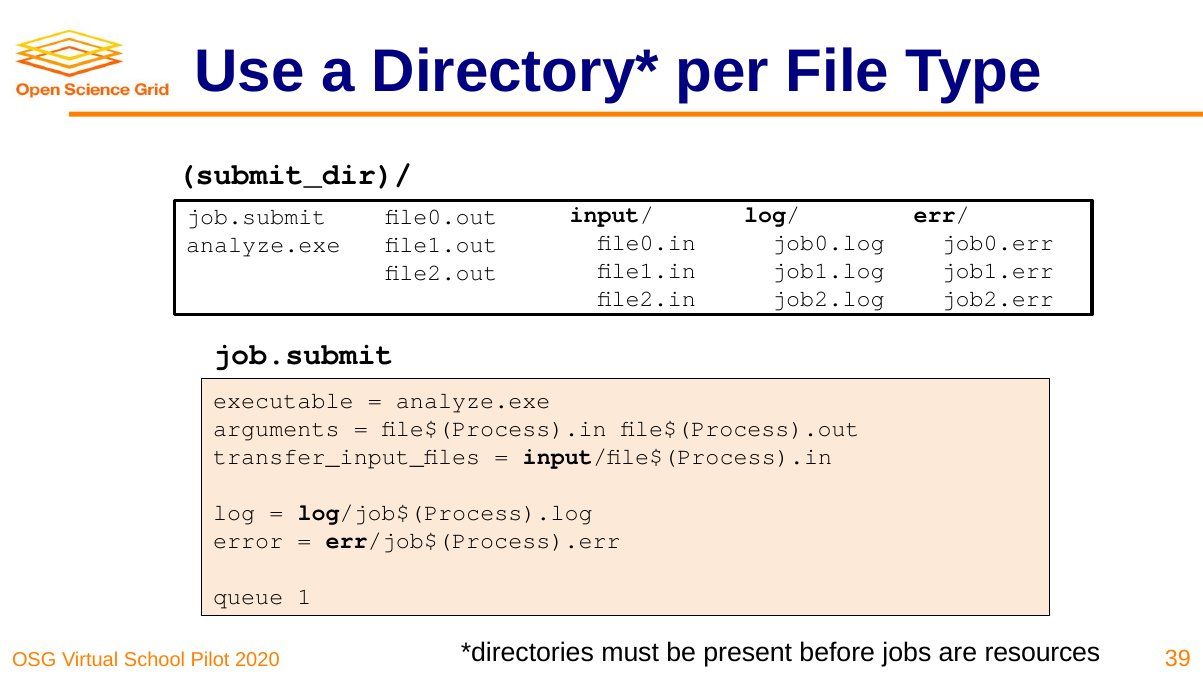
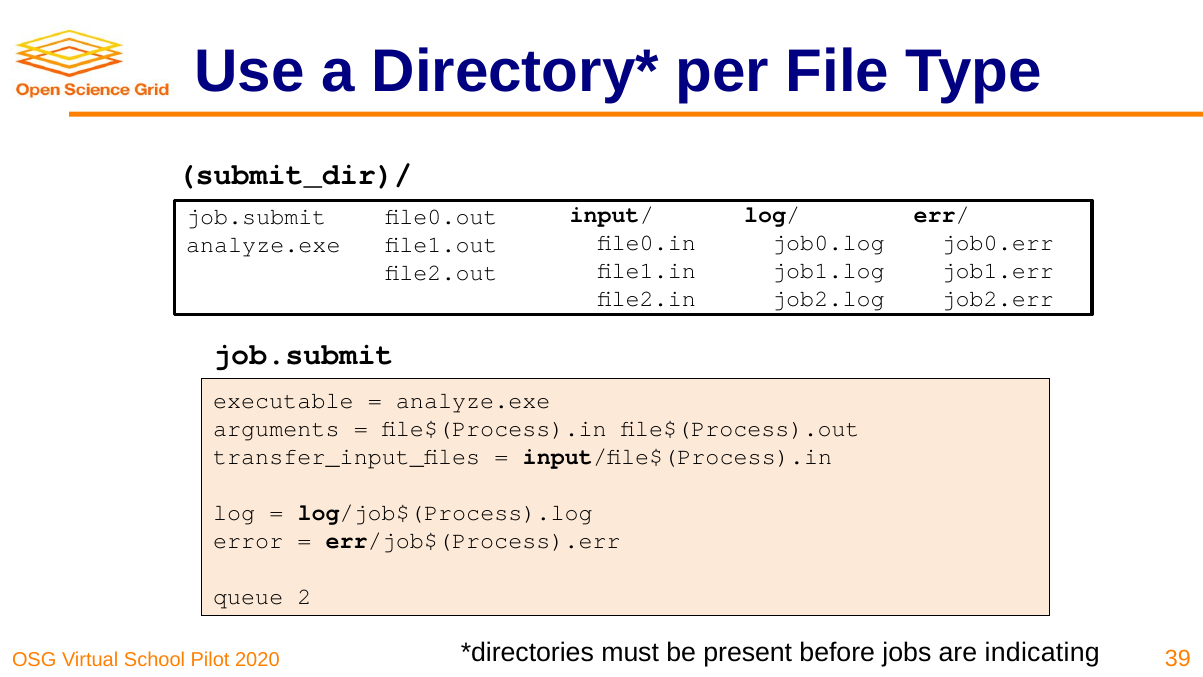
1: 1 -> 2 (305, 597)
resources: resources -> indicating (1042, 653)
